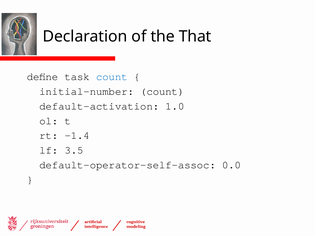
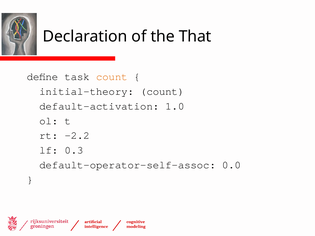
count colour: blue -> orange (112, 77)
initial-number: initial-number -> initial-theory (87, 92)
-1.4: -1.4 -> -2.2 (77, 136)
3.5: 3.5 -> 0.3 (74, 150)
